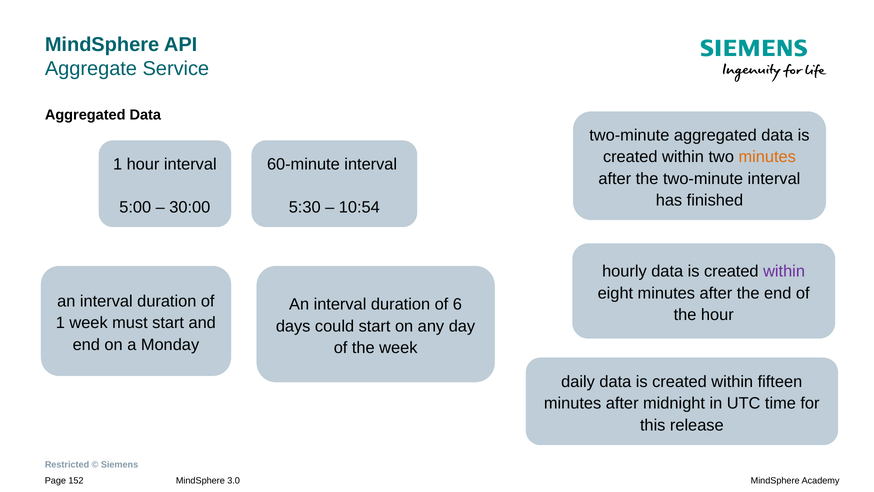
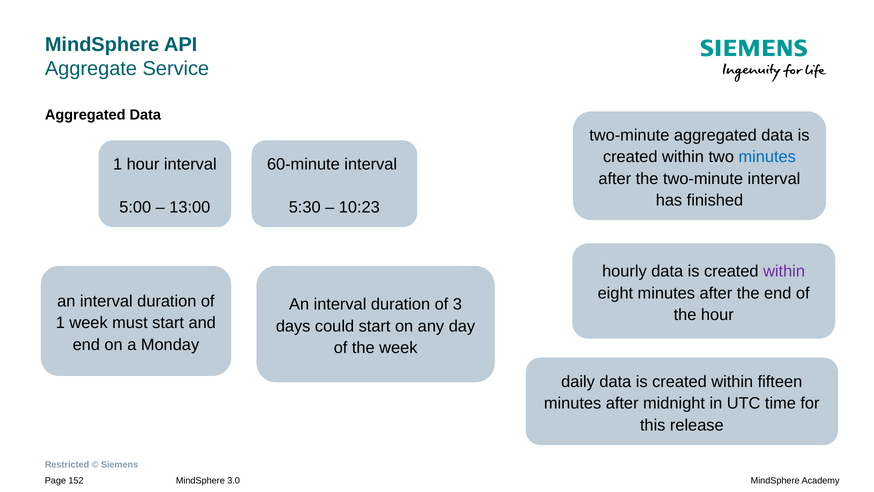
minutes colour: orange -> blue (767, 157)
30:00: 30:00 -> 13:00 (190, 207)
10:54: 10:54 -> 10:23 (359, 207)
6: 6 -> 3 (457, 304)
